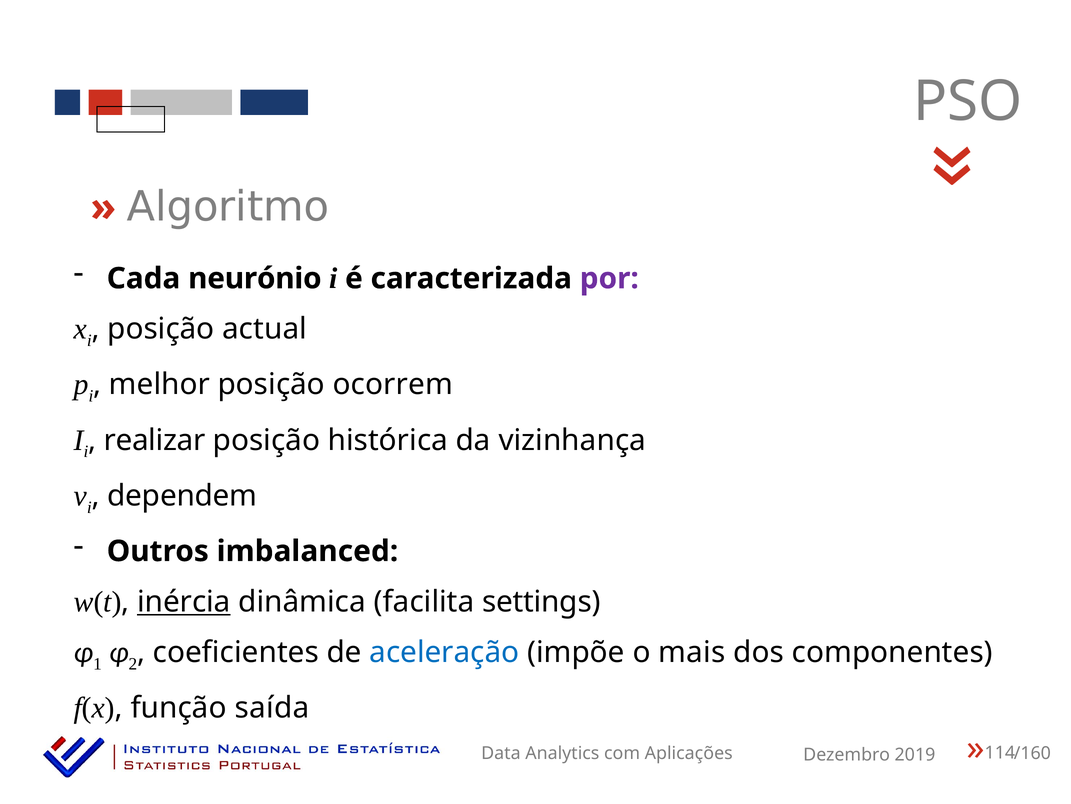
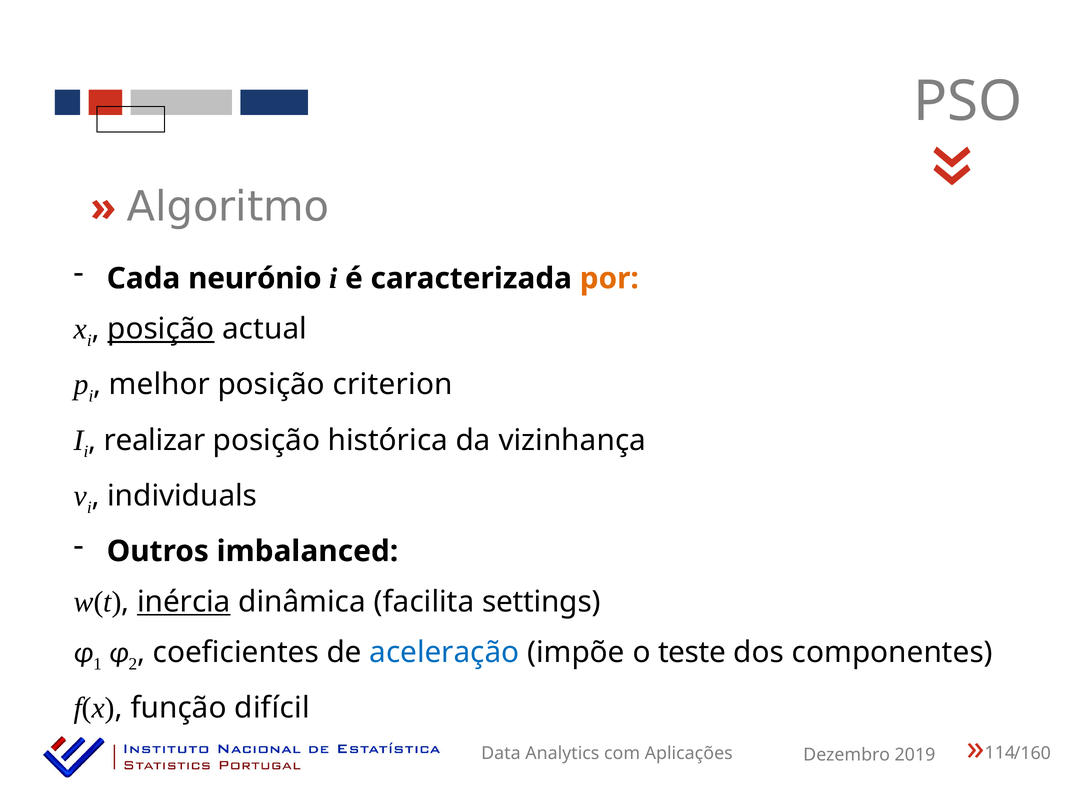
por colour: purple -> orange (609, 278)
posição underline: none -> present (161, 329)
ocorrem: ocorrem -> criterion (393, 384)
dependem: dependem -> individuals (182, 495)
mais: mais -> teste (692, 652)
saída: saída -> difícil (272, 707)
